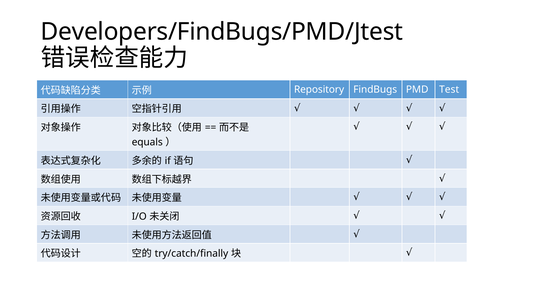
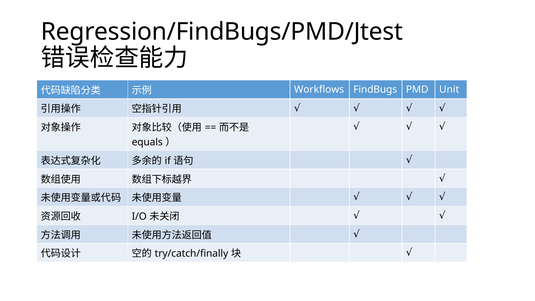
Developers/FindBugs/PMD/Jtest: Developers/FindBugs/PMD/Jtest -> Regression/FindBugs/PMD/Jtest (222, 32)
Repository: Repository -> Workflows (319, 89)
Test: Test -> Unit (449, 89)
